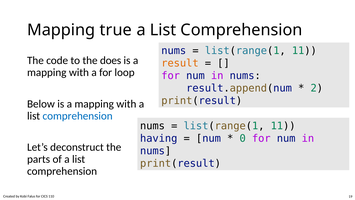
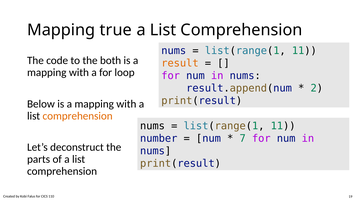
does: does -> both (111, 60)
comprehension colour: blue -> orange (78, 116)
having: having -> number (159, 138)
0: 0 -> 7 (243, 138)
